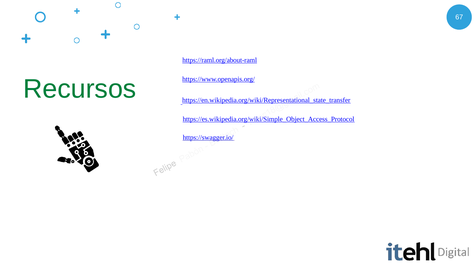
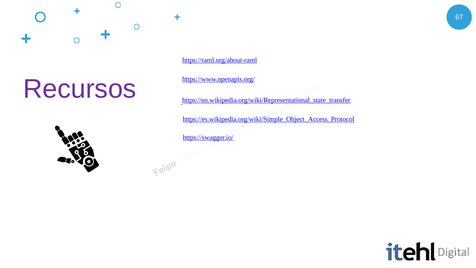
Recursos colour: green -> purple (80, 89)
